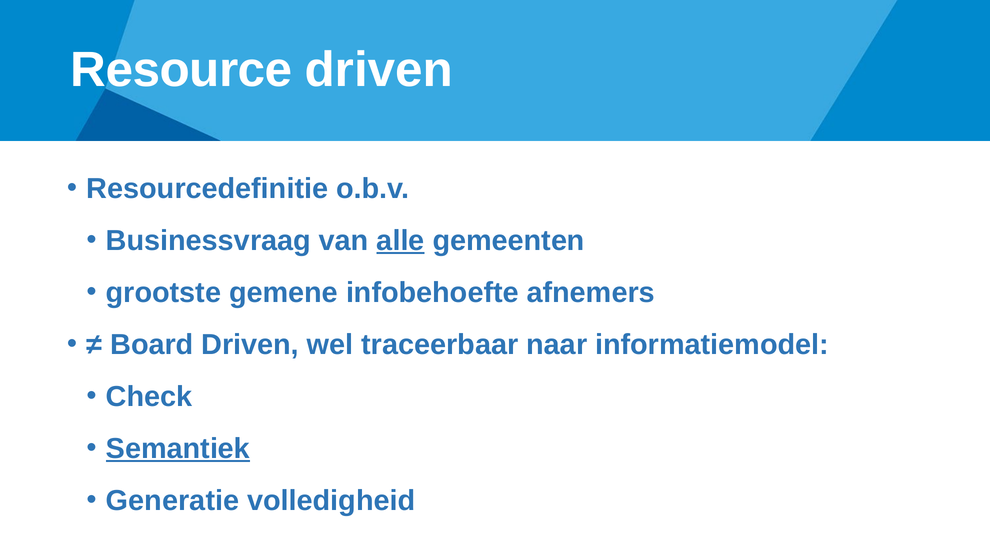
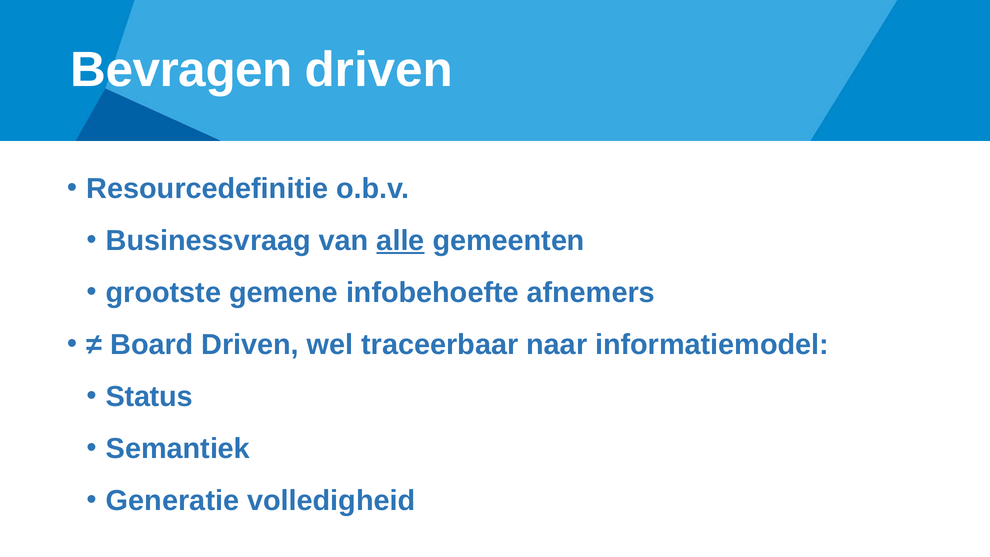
Resource: Resource -> Bevragen (181, 70)
Check: Check -> Status (149, 397)
Semantiek underline: present -> none (178, 449)
